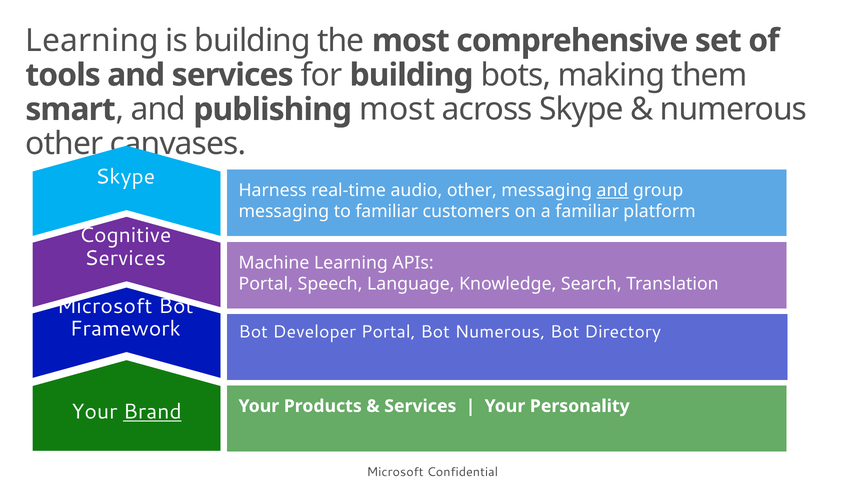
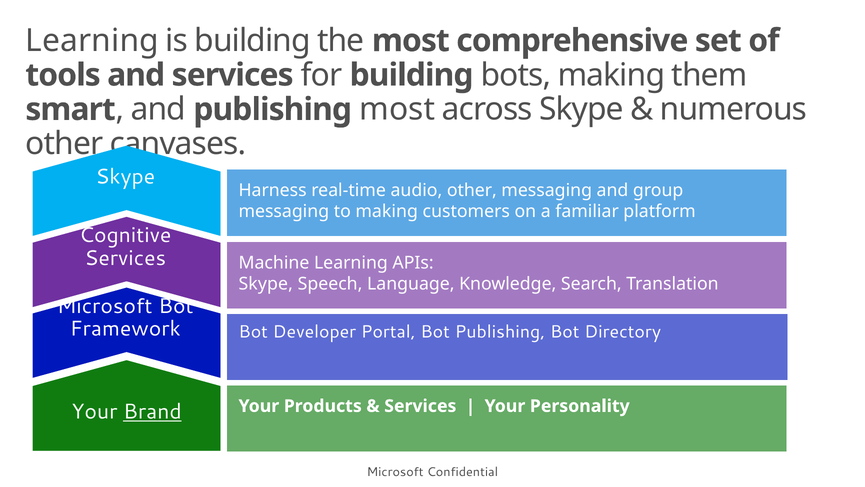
and underline: present -> none (612, 190)
to familiar: familiar -> making (387, 211)
Portal: Portal -> Skype (266, 284)
Bot Numerous: Numerous -> Publishing (500, 332)
